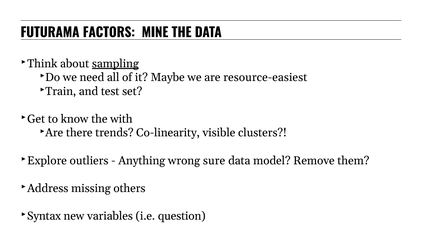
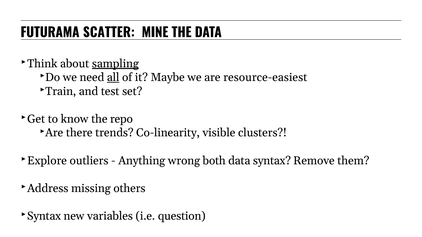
FACTORS: FACTORS -> SCATTER (109, 33)
all underline: none -> present (113, 77)
with: with -> repo (121, 119)
sure: sure -> both (214, 161)
data model: model -> syntax (272, 161)
